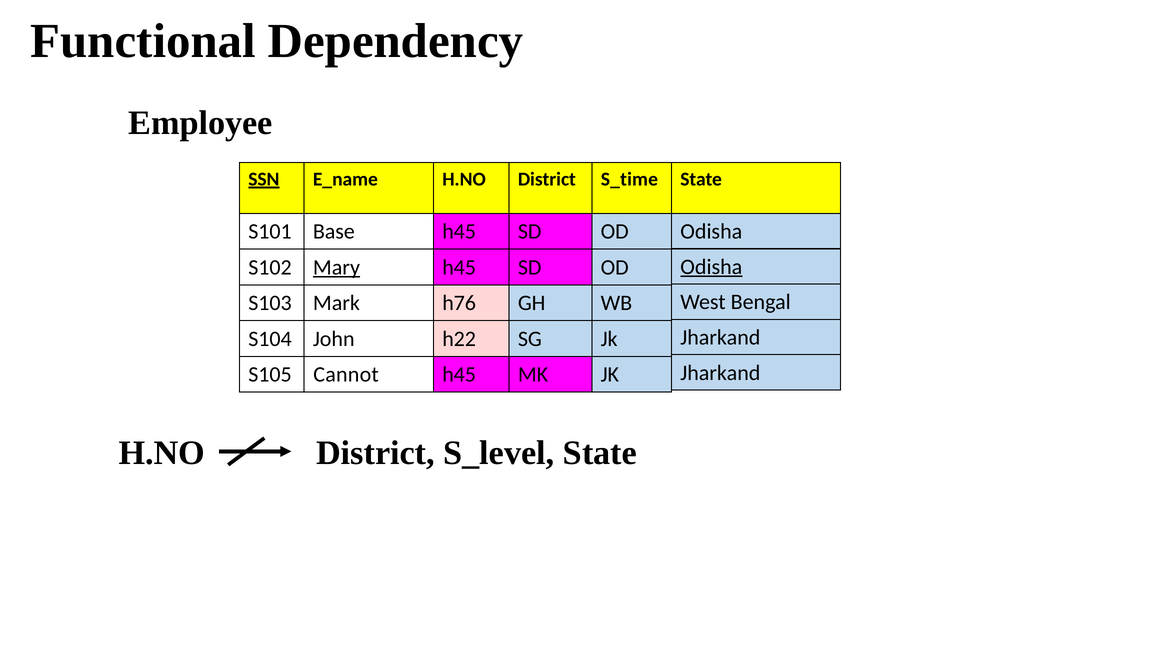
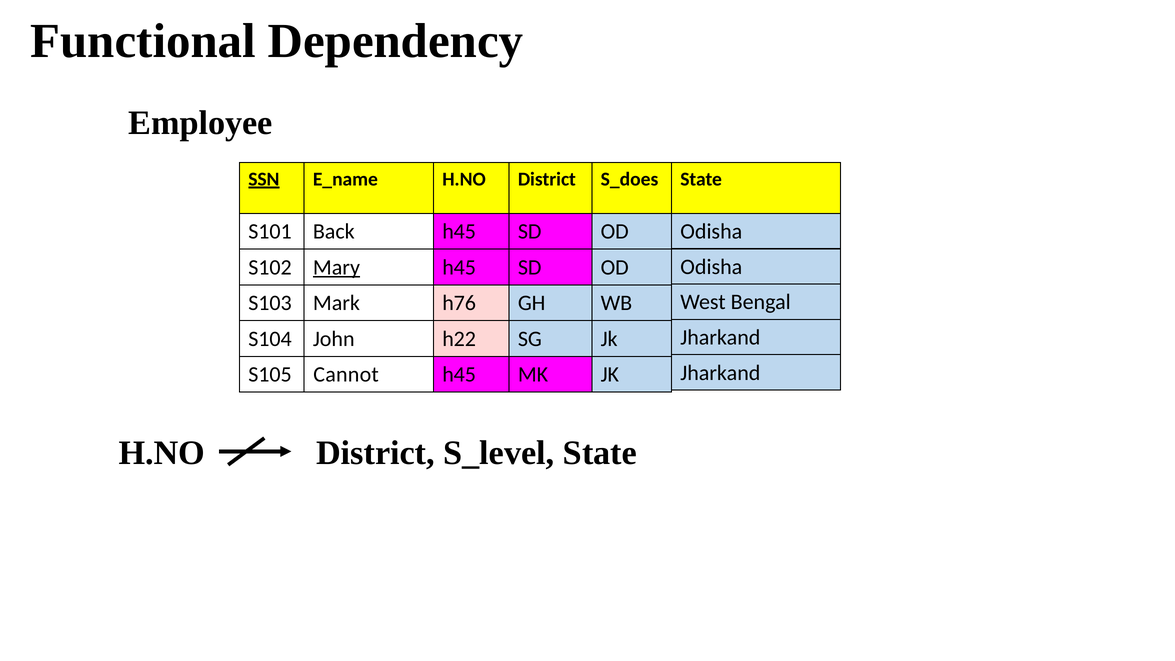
S_time: S_time -> S_does (630, 179)
Base: Base -> Back (334, 232)
Odisha underline: present -> none (711, 267)
